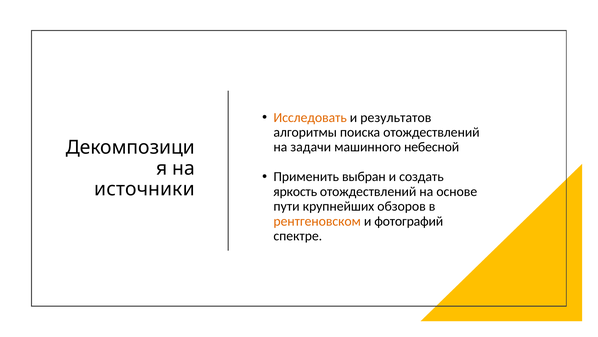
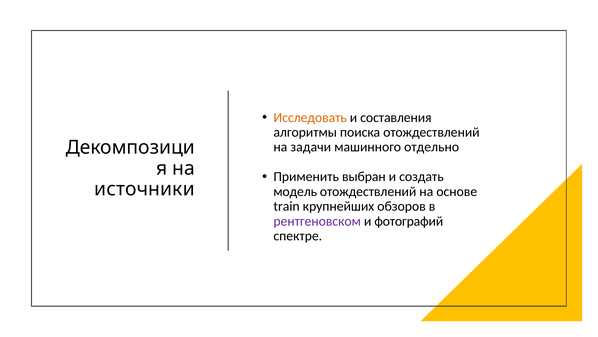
результатов: результатов -> составления (396, 117)
небесной: небесной -> отдельно (432, 147)
яркость: яркость -> модель (295, 191)
пути: пути -> train (287, 206)
рентгеновском colour: orange -> purple (317, 221)
